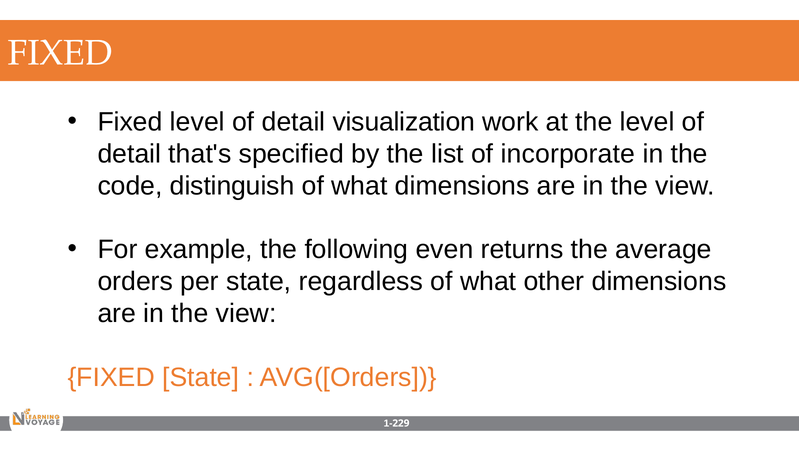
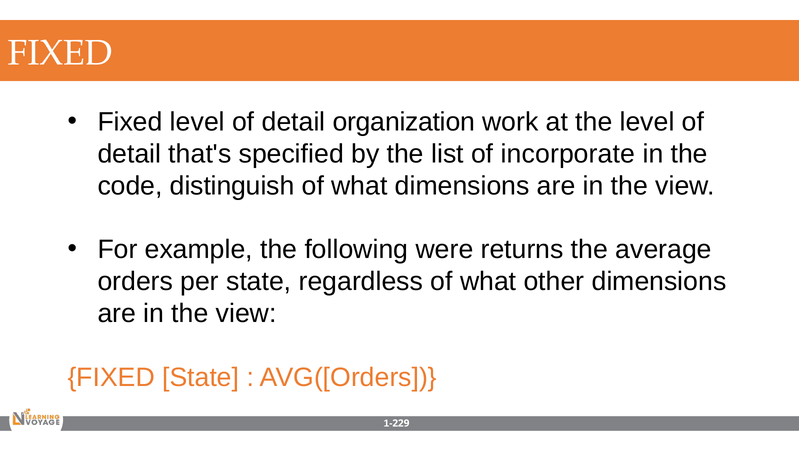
visualization: visualization -> organization (404, 122)
even: even -> were (444, 250)
